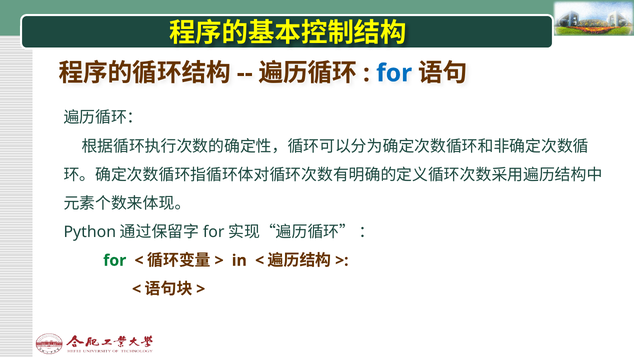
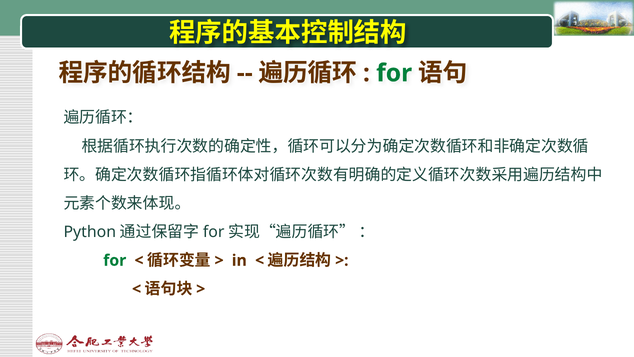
for colour: blue -> green (394, 73)
